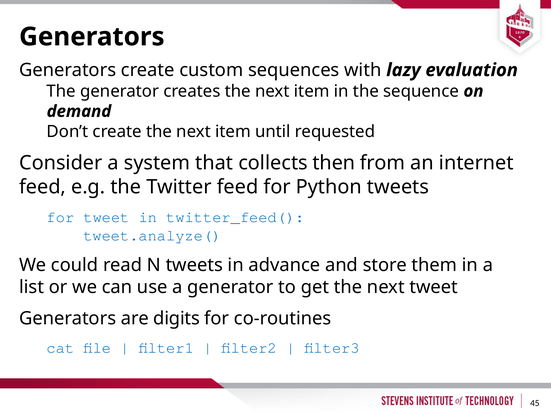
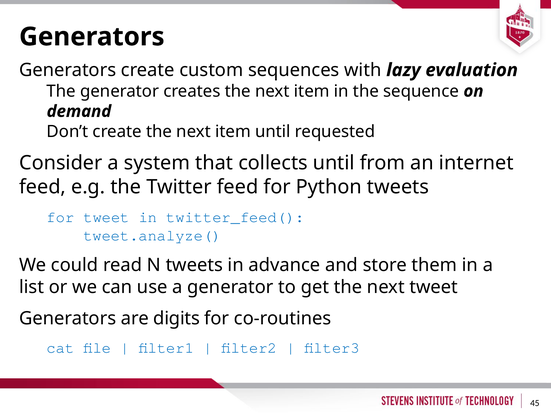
collects then: then -> until (334, 163)
